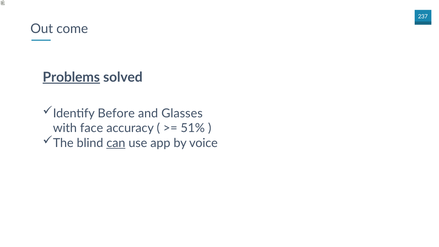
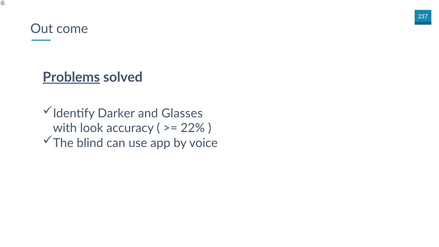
Before: Before -> Darker (116, 113)
face: face -> look (92, 128)
51%: 51% -> 22% (193, 128)
can underline: present -> none (116, 143)
